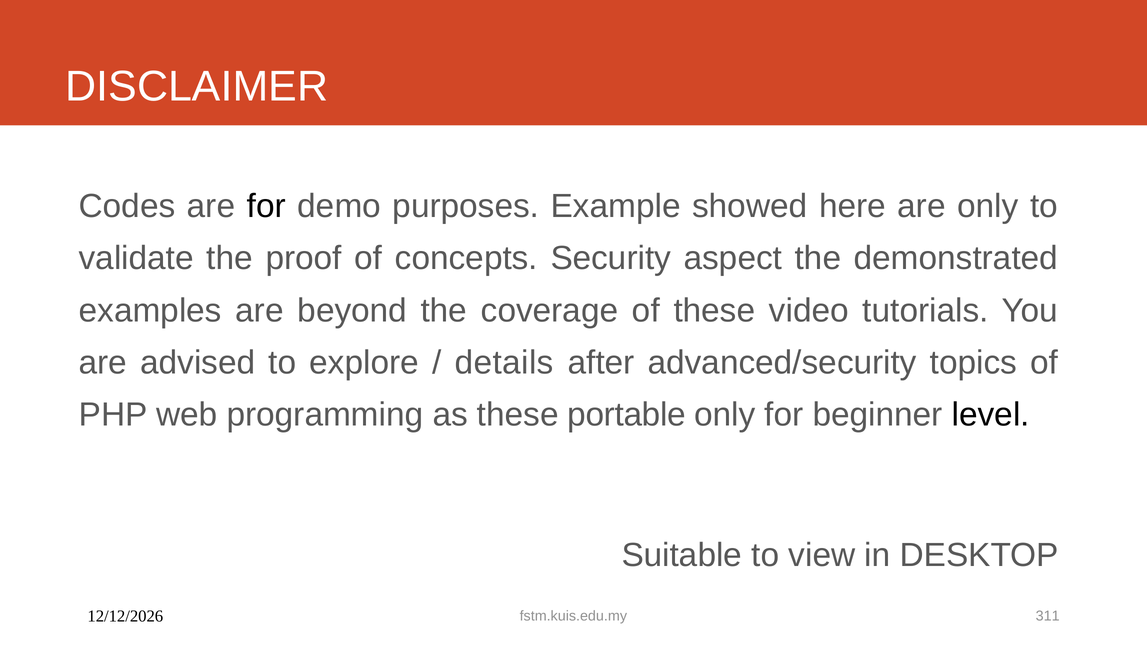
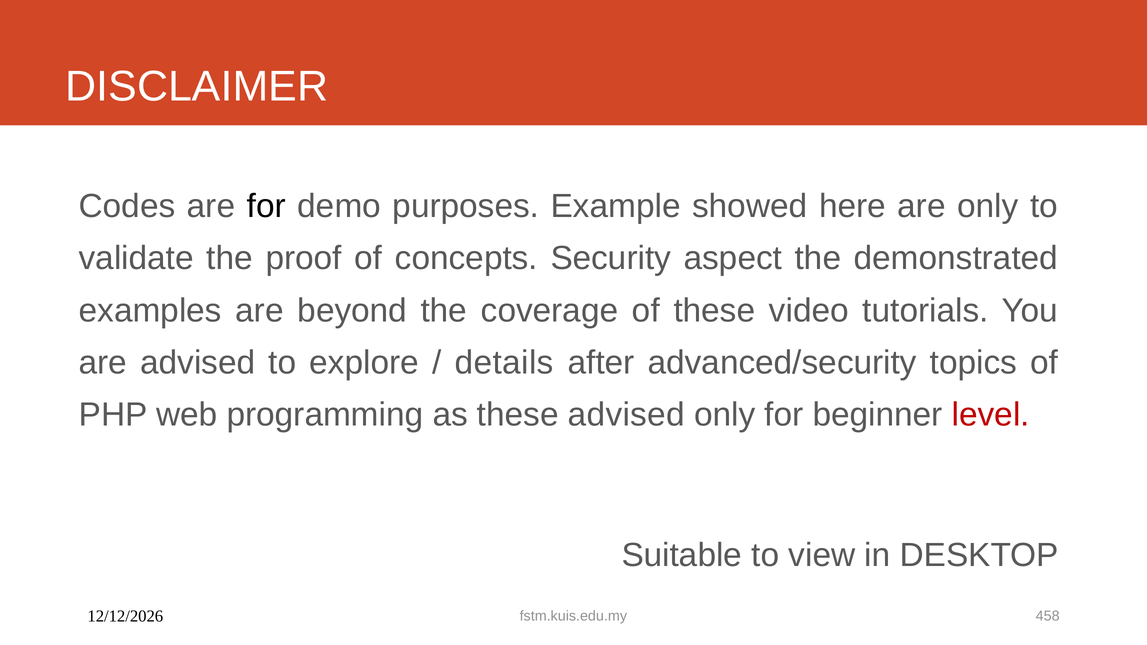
these portable: portable -> advised (626, 415)
level colour: black -> red (991, 415)
311: 311 -> 458 (1048, 616)
